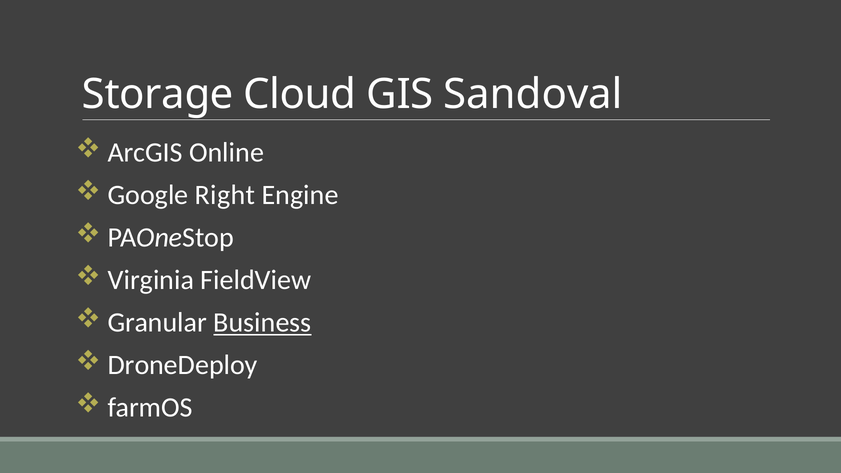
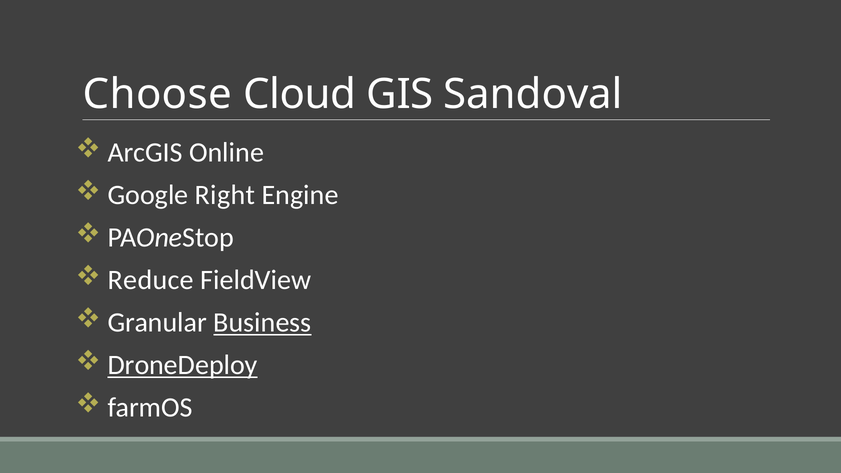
Storage: Storage -> Choose (157, 94)
Virginia: Virginia -> Reduce (151, 280)
DroneDeploy underline: none -> present (183, 365)
